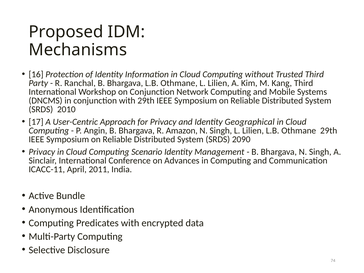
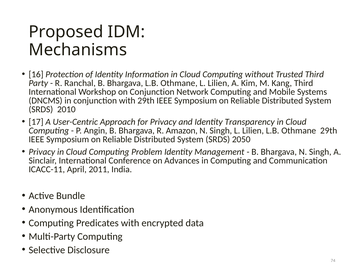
Geographical: Geographical -> Transparency (250, 122)
2090: 2090 -> 2050 (241, 139)
Scenario: Scenario -> Problem (147, 152)
